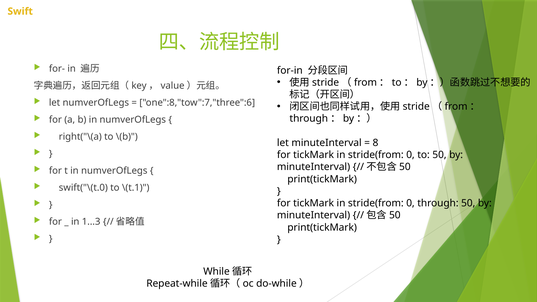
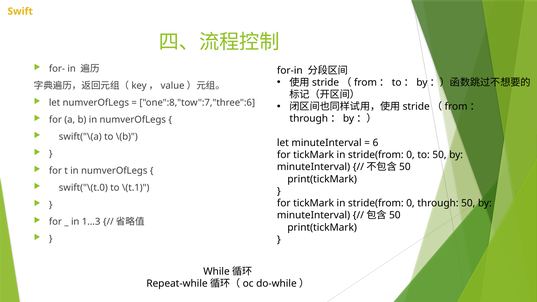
right("\(a: right("\(a -> swift("\(a (80, 137)
8: 8 -> 6 (375, 143)
